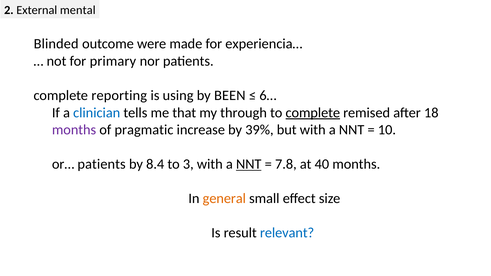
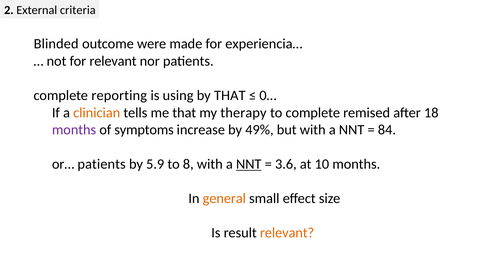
mental: mental -> criteria (78, 10)
for primary: primary -> relevant (113, 61)
by BEEN: BEEN -> THAT (230, 96)
6…: 6… -> 0… (268, 96)
clinician colour: blue -> orange (97, 113)
through: through -> therapy (243, 113)
complete underline: present -> none (313, 113)
pragmatic: pragmatic -> symptoms (144, 130)
39%: 39% -> 49% (259, 130)
10: 10 -> 84 (387, 130)
8.4: 8.4 -> 5.9 (155, 164)
3: 3 -> 8 (188, 164)
7.8: 7.8 -> 3.6 (286, 164)
40: 40 -> 10 (322, 164)
relevant colour: blue -> orange (287, 233)
